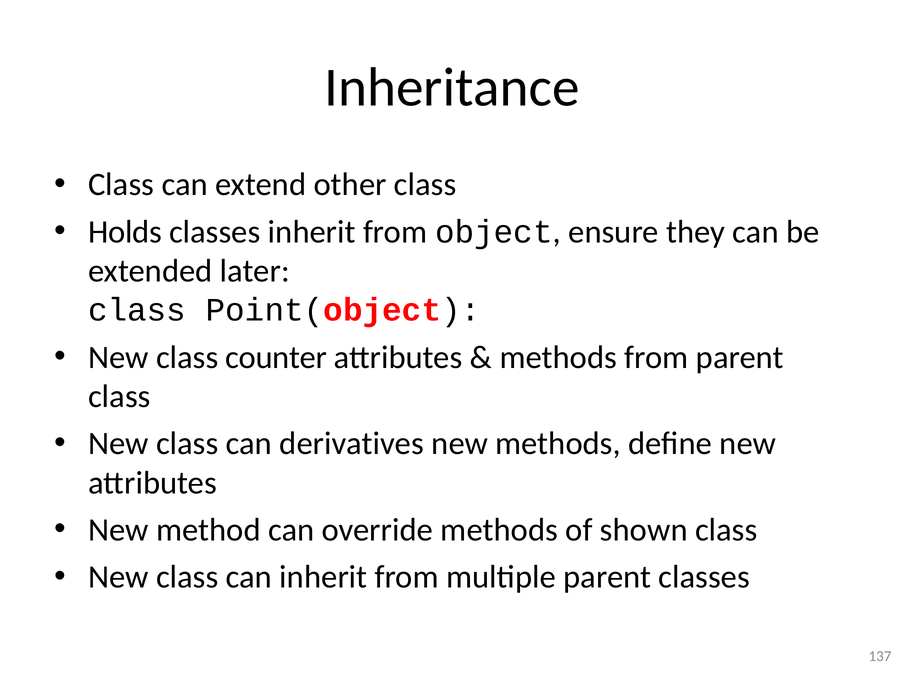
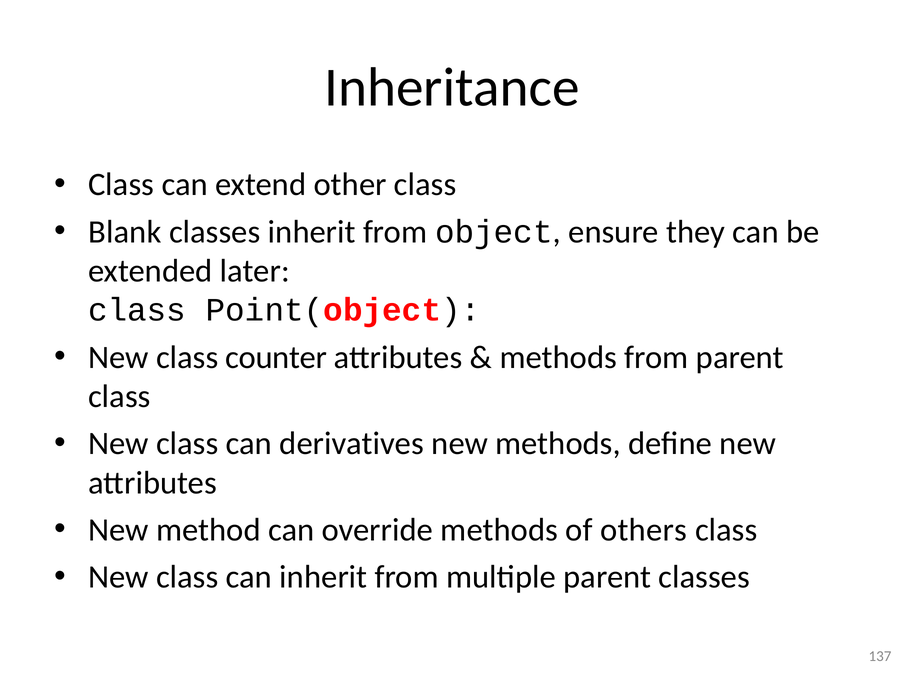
Holds: Holds -> Blank (125, 232)
shown: shown -> others (644, 530)
